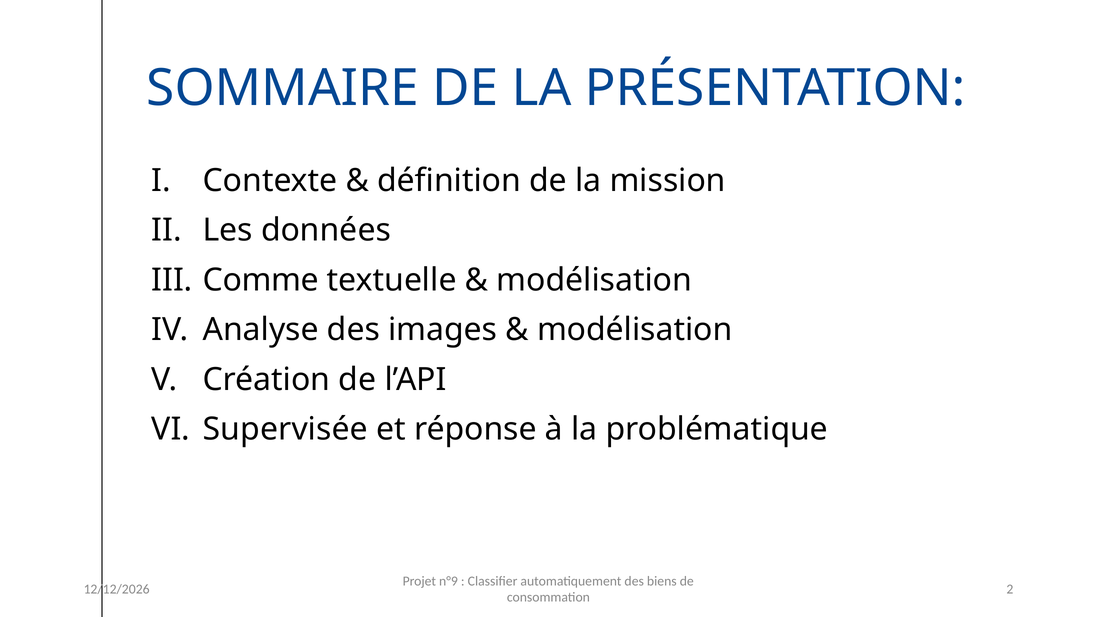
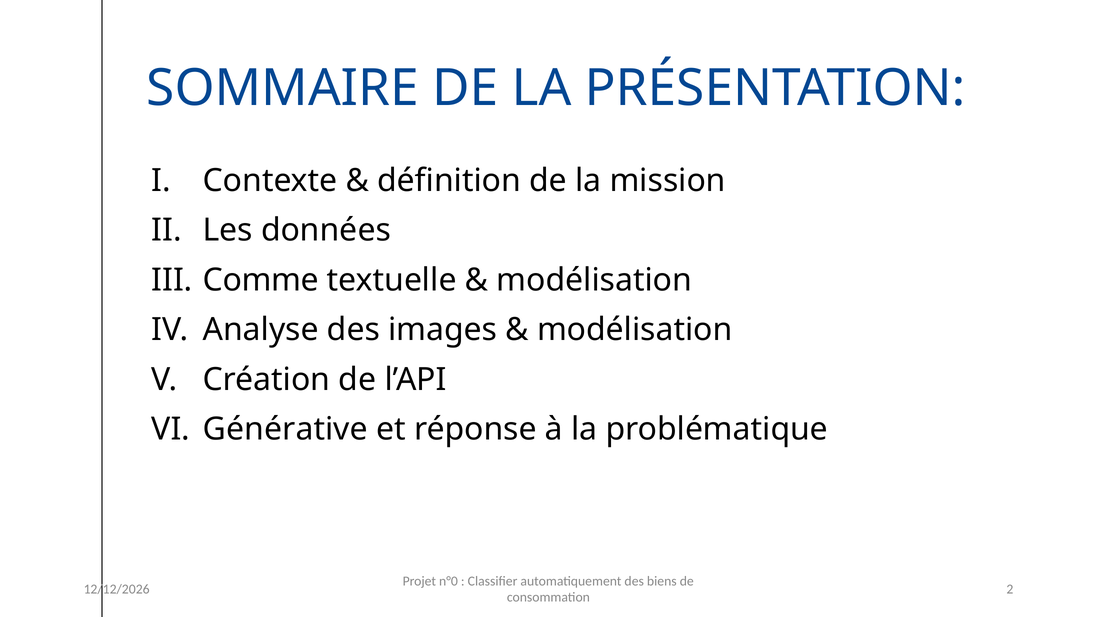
Supervisée: Supervisée -> Générative (285, 429)
n°9: n°9 -> n°0 (448, 581)
